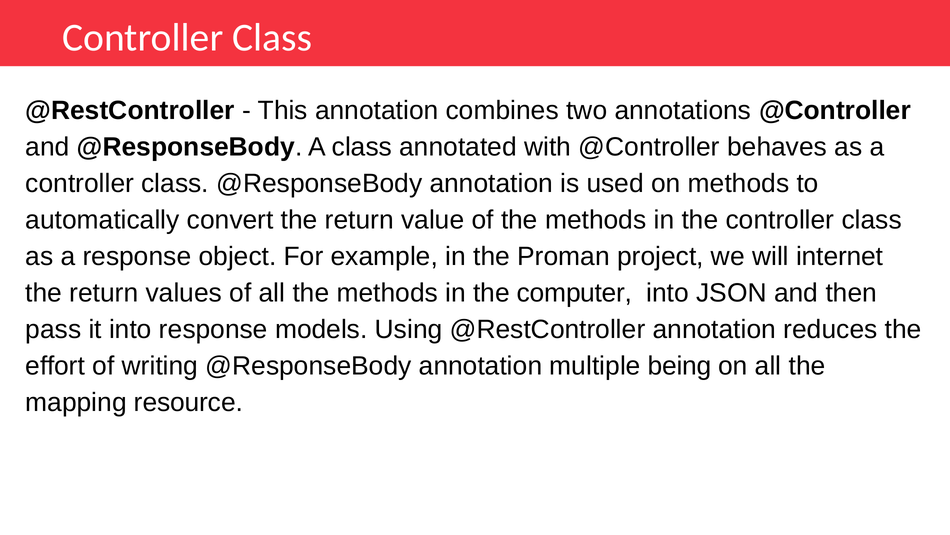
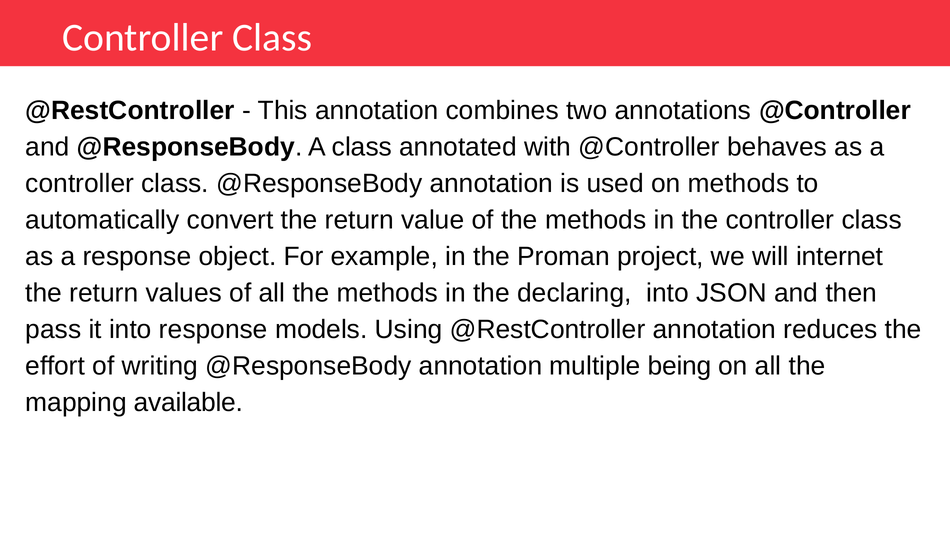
computer: computer -> declaring (574, 293)
resource: resource -> available (188, 402)
